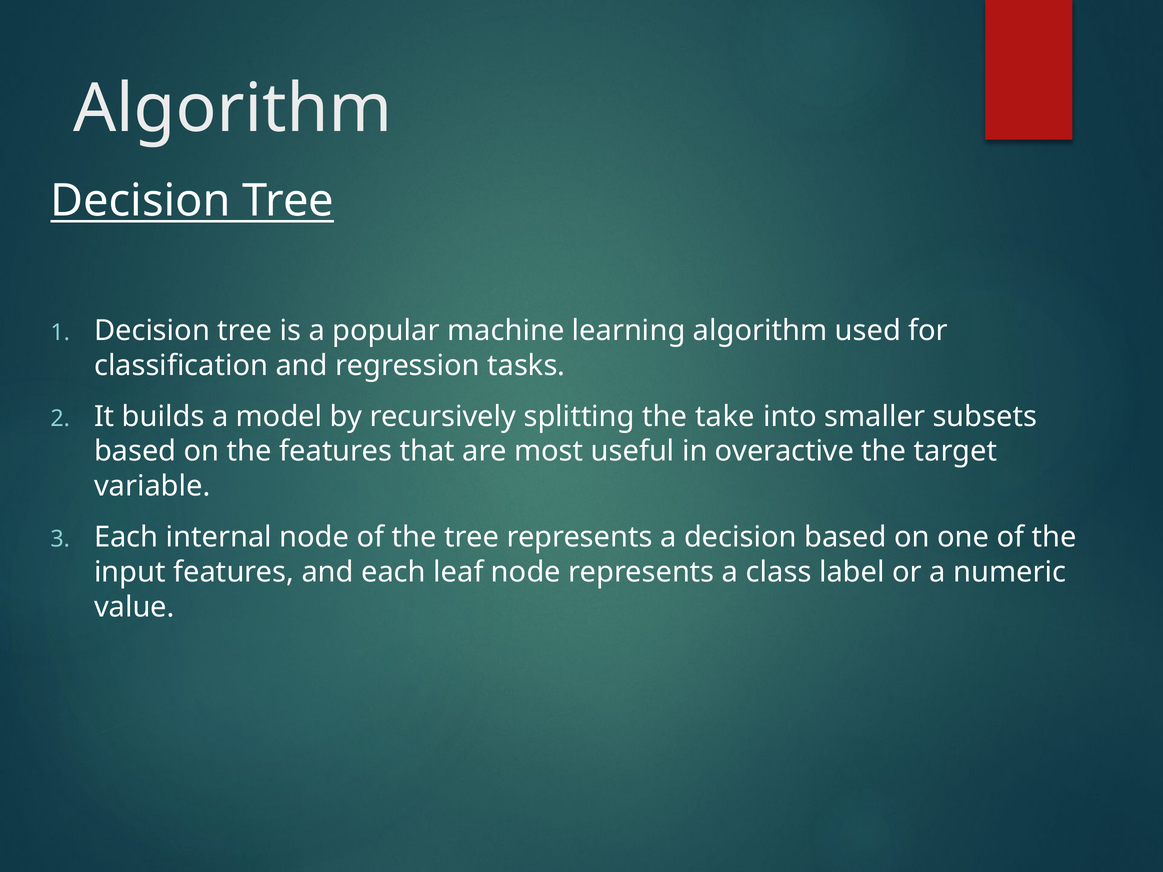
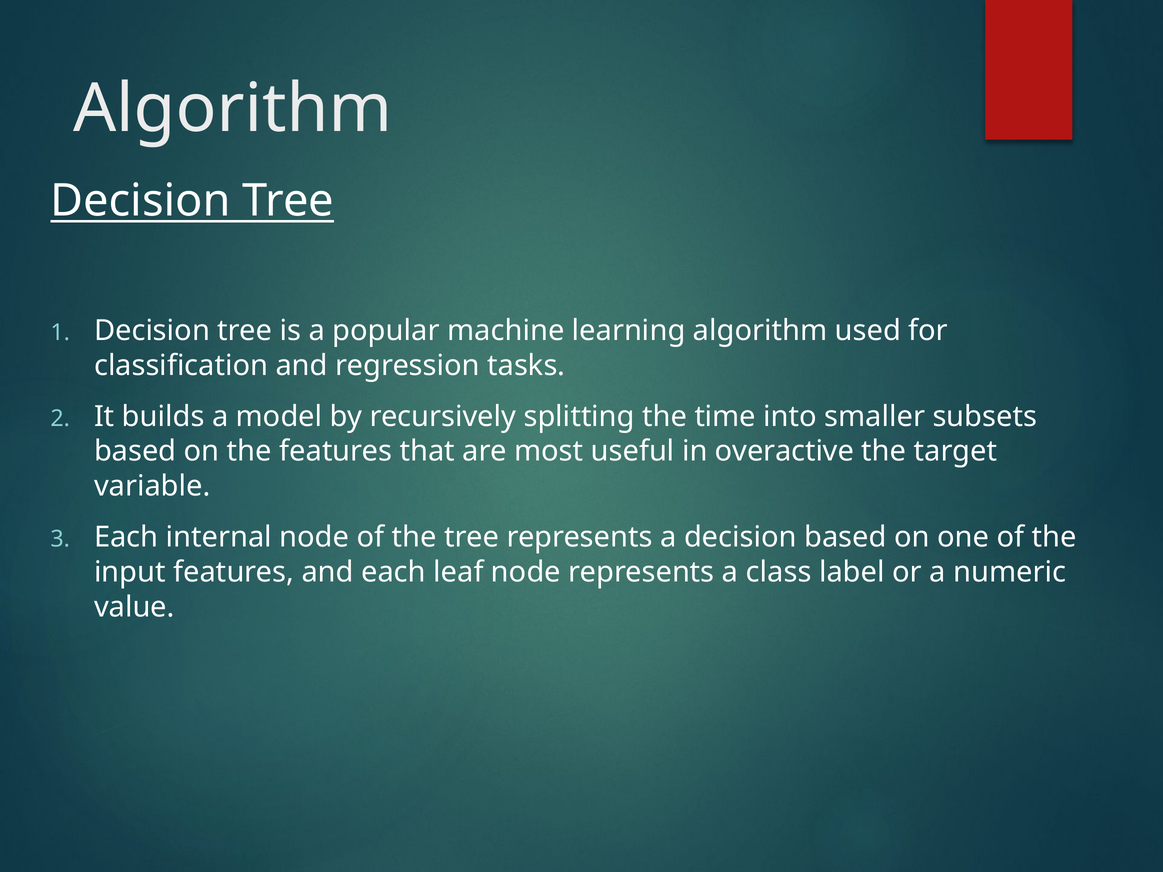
take: take -> time (725, 417)
